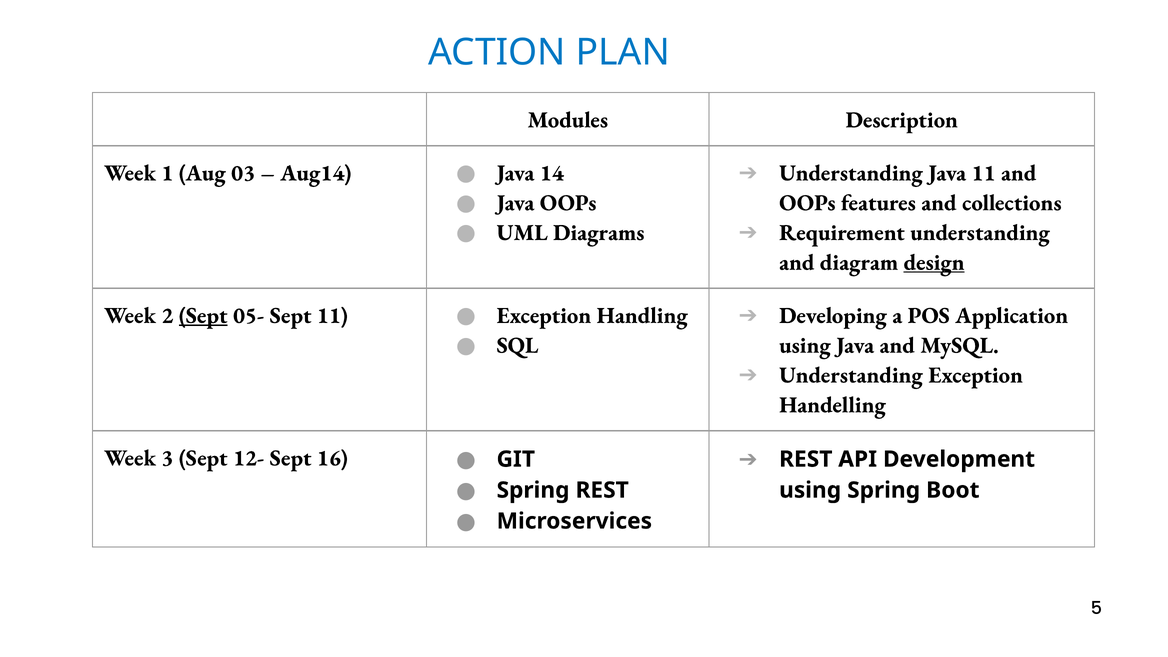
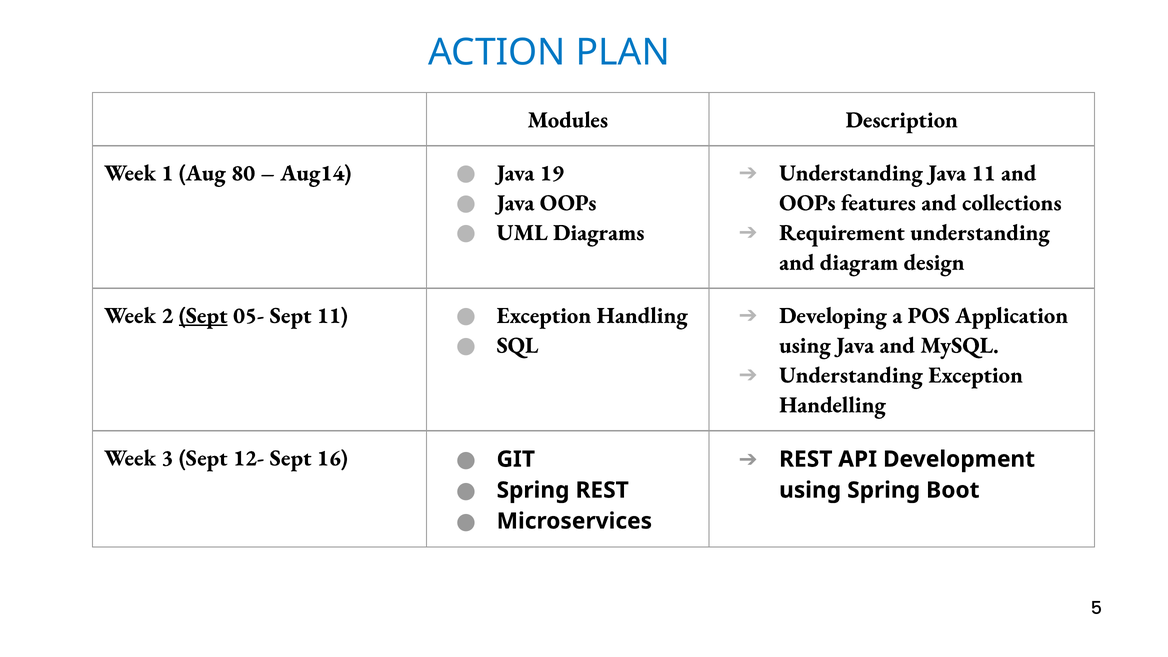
03: 03 -> 80 (243, 173)
14: 14 -> 19 (552, 173)
design underline: present -> none (934, 262)
